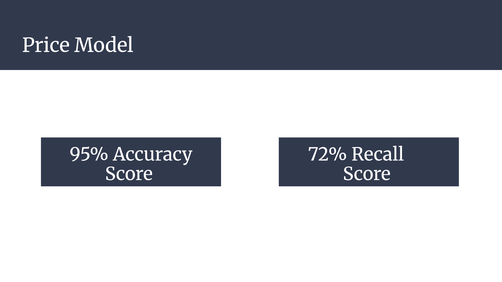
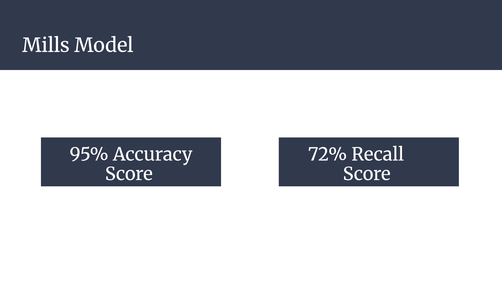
Price: Price -> Mills (46, 46)
